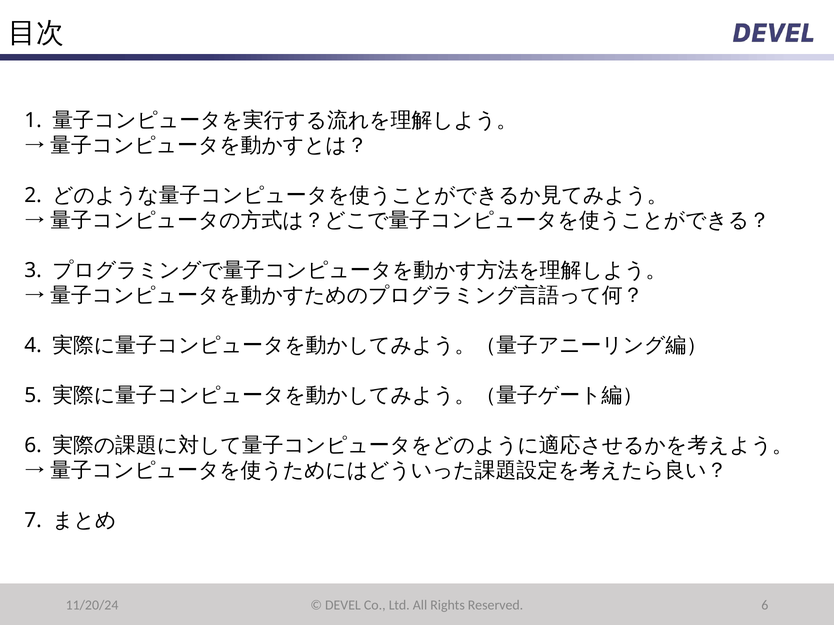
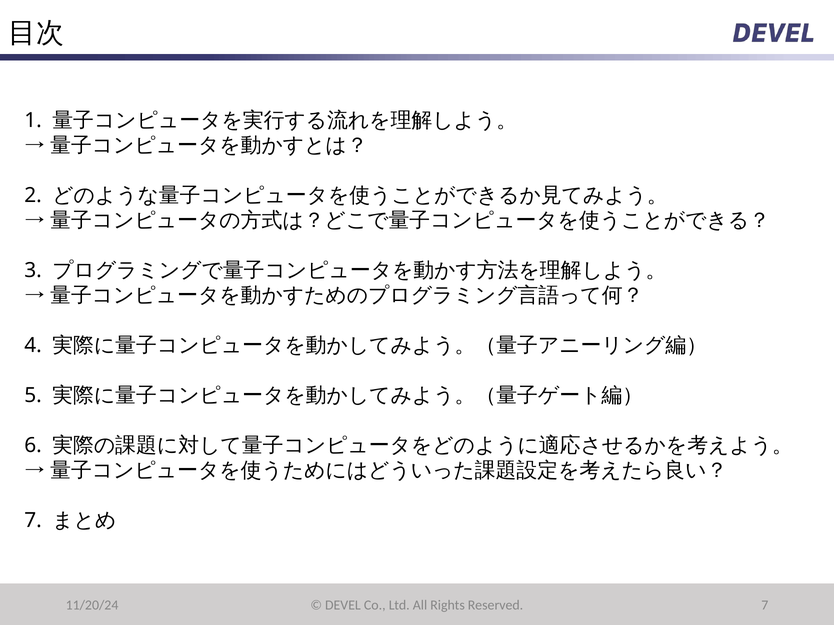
Reserved 6: 6 -> 7 (765, 606)
